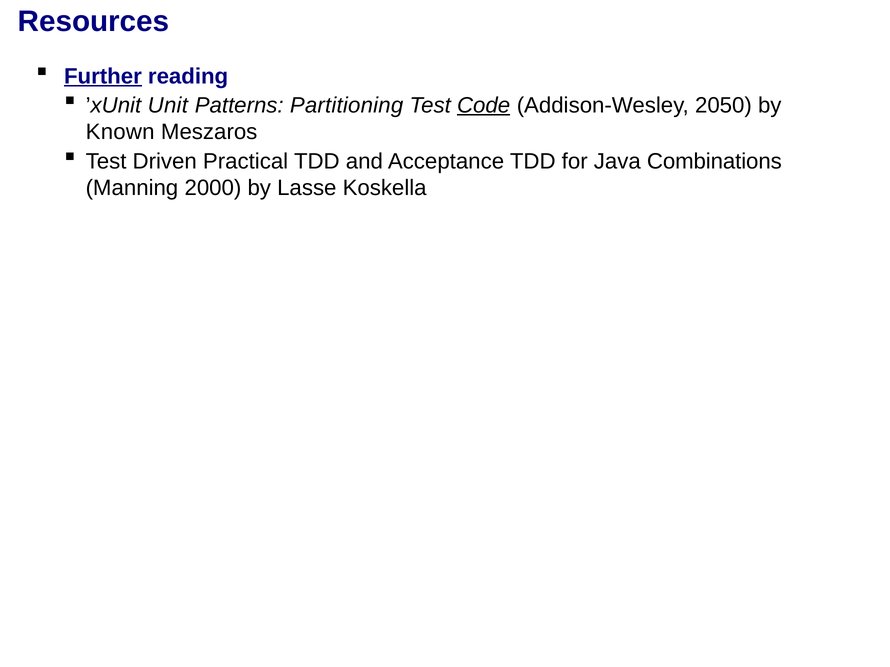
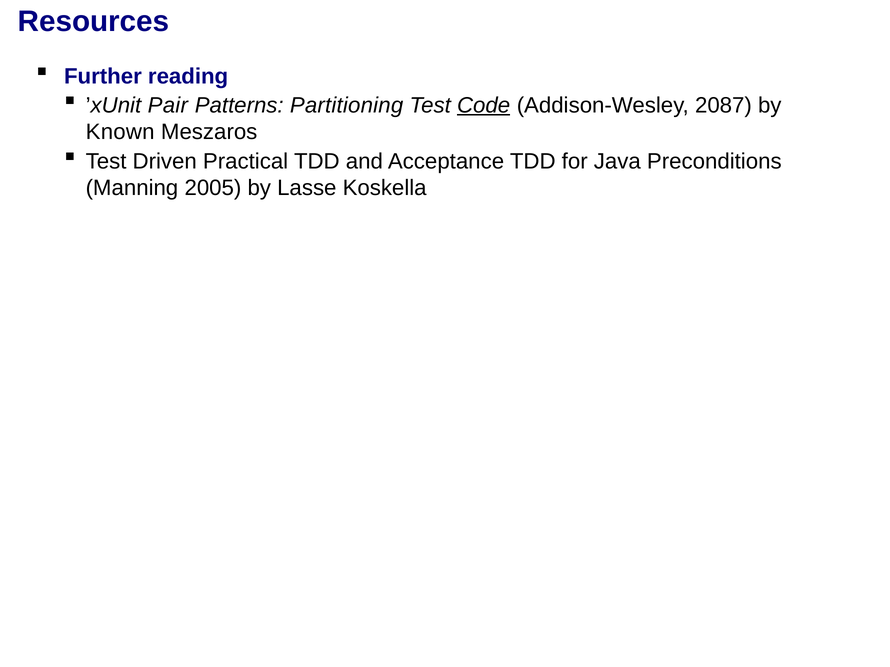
Further underline: present -> none (103, 76)
Unit: Unit -> Pair (168, 105)
2050: 2050 -> 2087 (723, 105)
Combinations: Combinations -> Preconditions (714, 161)
2000: 2000 -> 2005 (213, 188)
